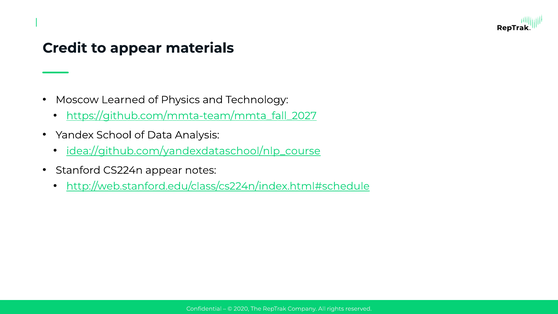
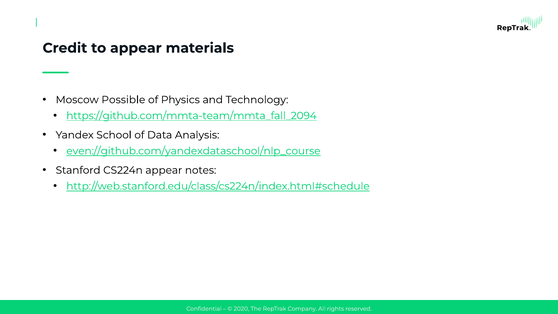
Learned: Learned -> Possible (123, 100)
https://github.com/mmta-team/mmta_fall_2027: https://github.com/mmta-team/mmta_fall_2027 -> https://github.com/mmta-team/mmta_fall_2094 (191, 116)
idea://github.com/yandexdataschool/nlp_course: idea://github.com/yandexdataschool/nlp_course -> even://github.com/yandexdataschool/nlp_course (193, 151)
